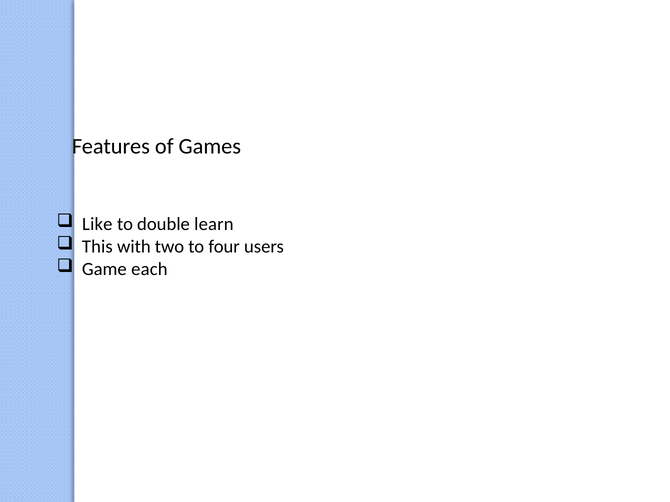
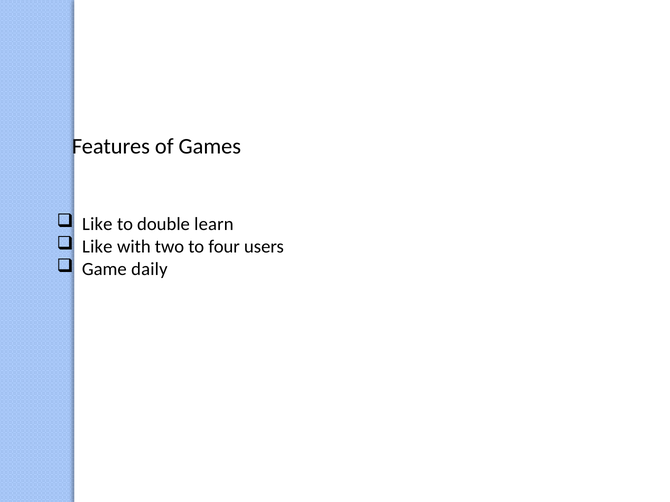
This: This -> Like (97, 247)
each: each -> daily (149, 269)
